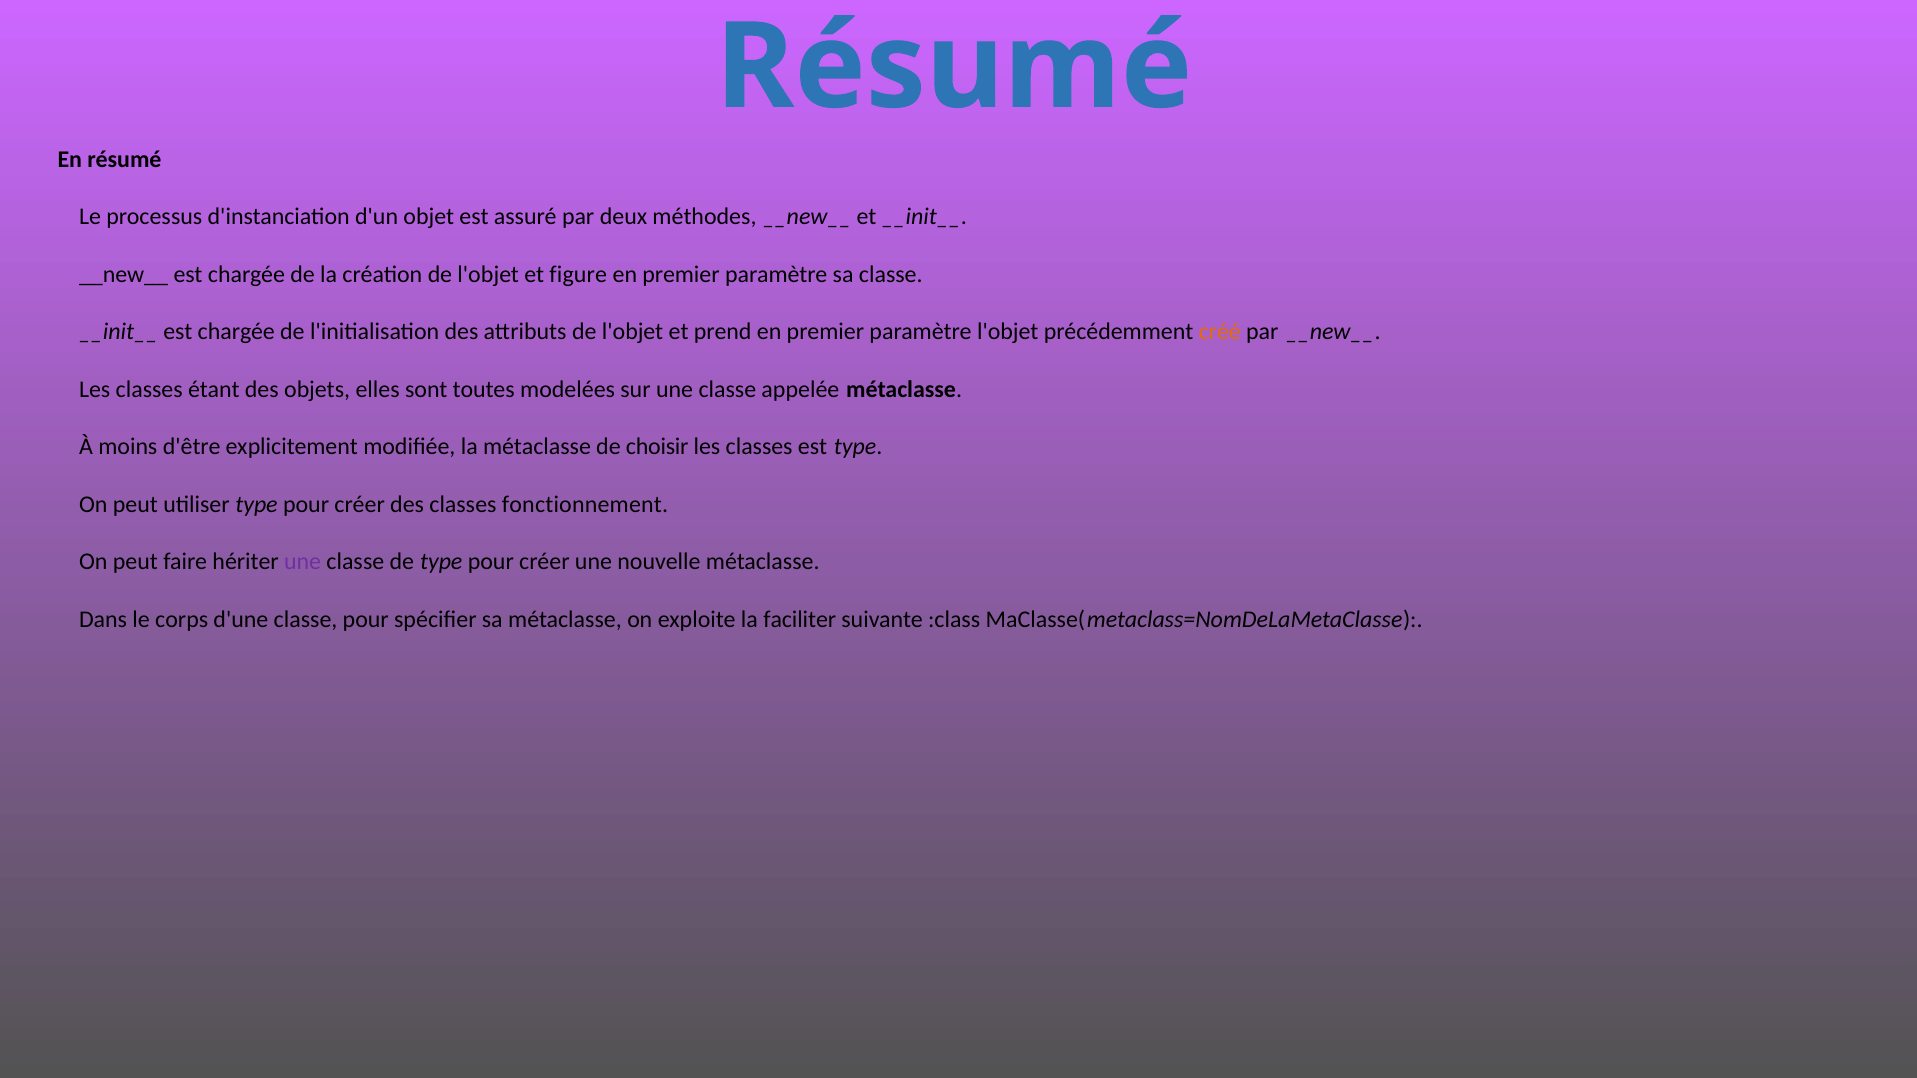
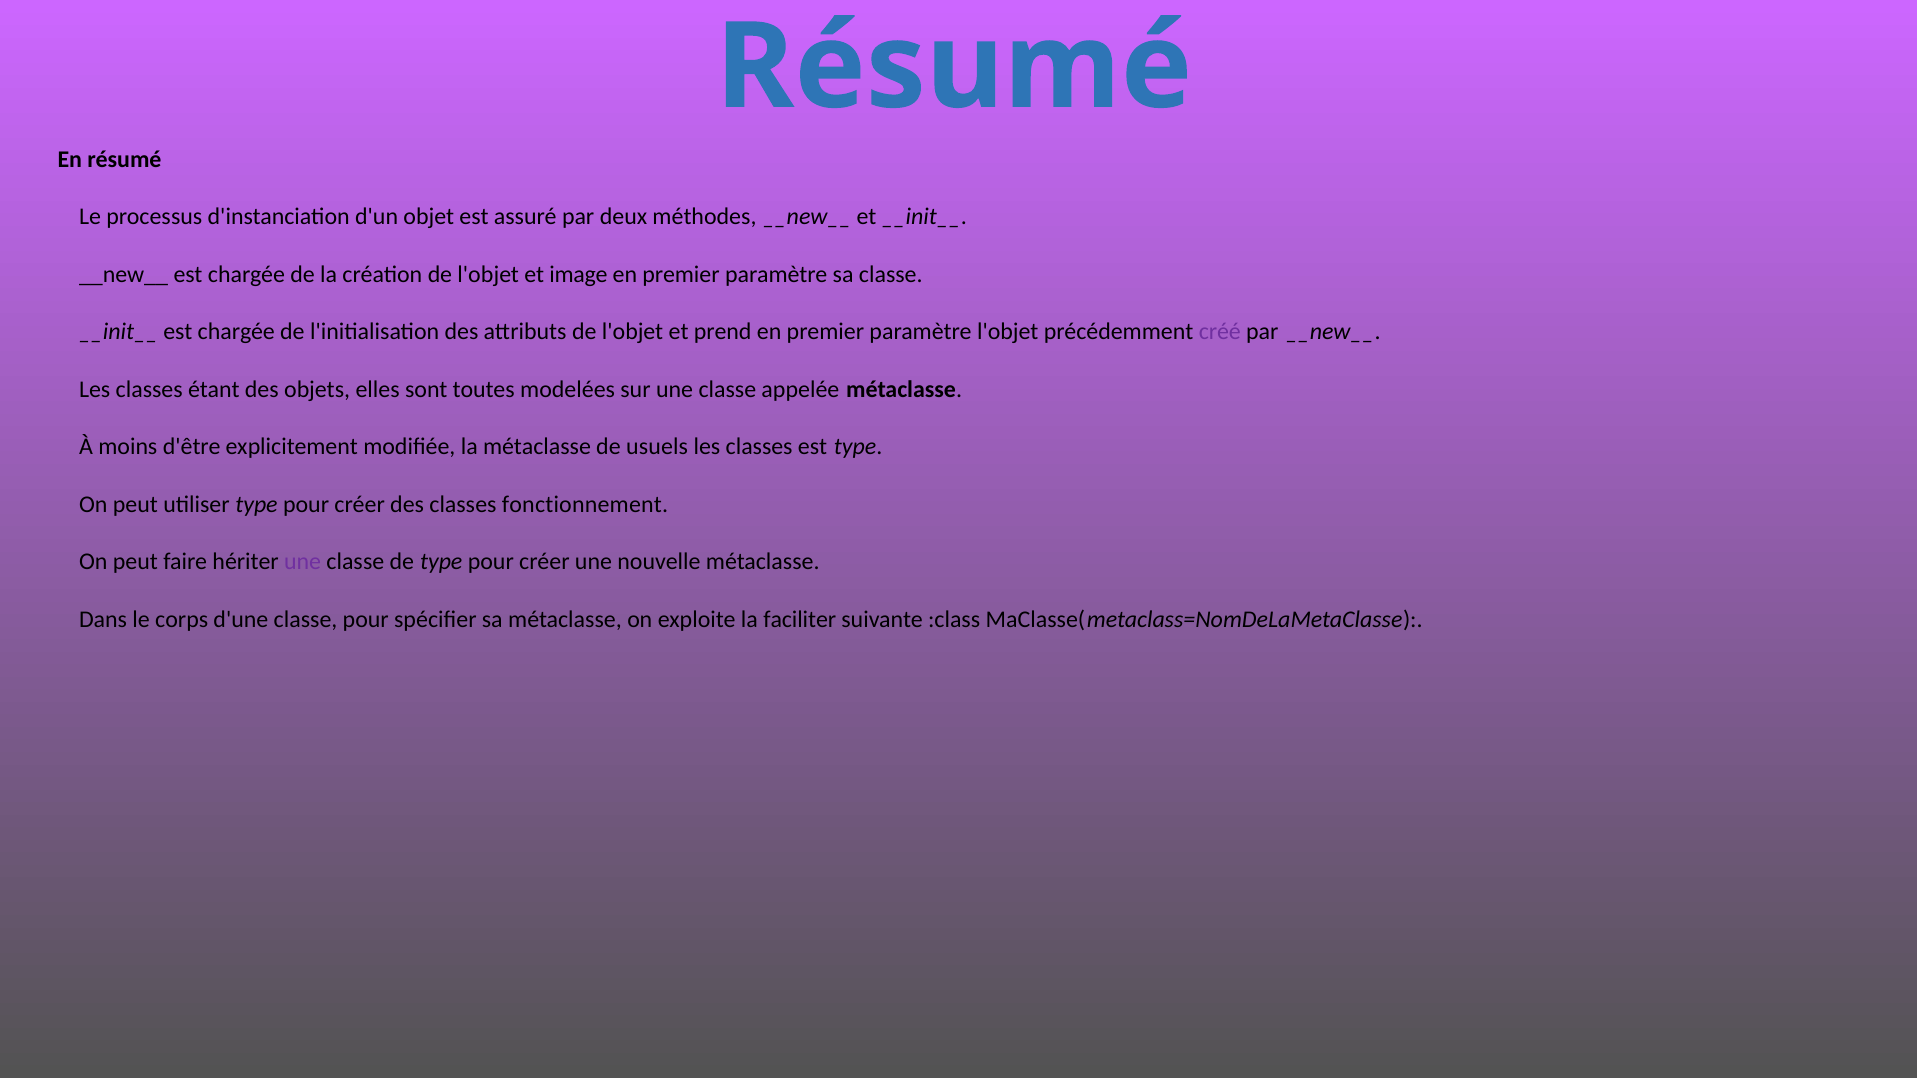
figure: figure -> image (578, 274)
créé colour: orange -> purple (1220, 332)
choisir: choisir -> usuels (657, 447)
